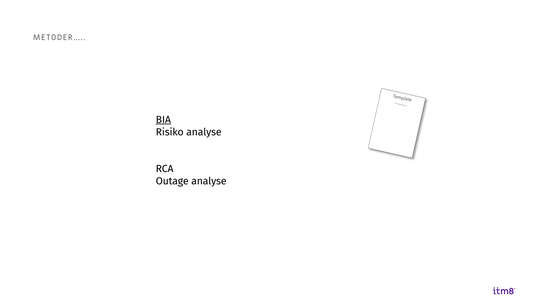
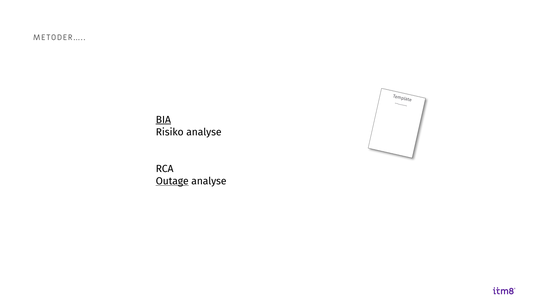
Outage underline: none -> present (172, 181)
